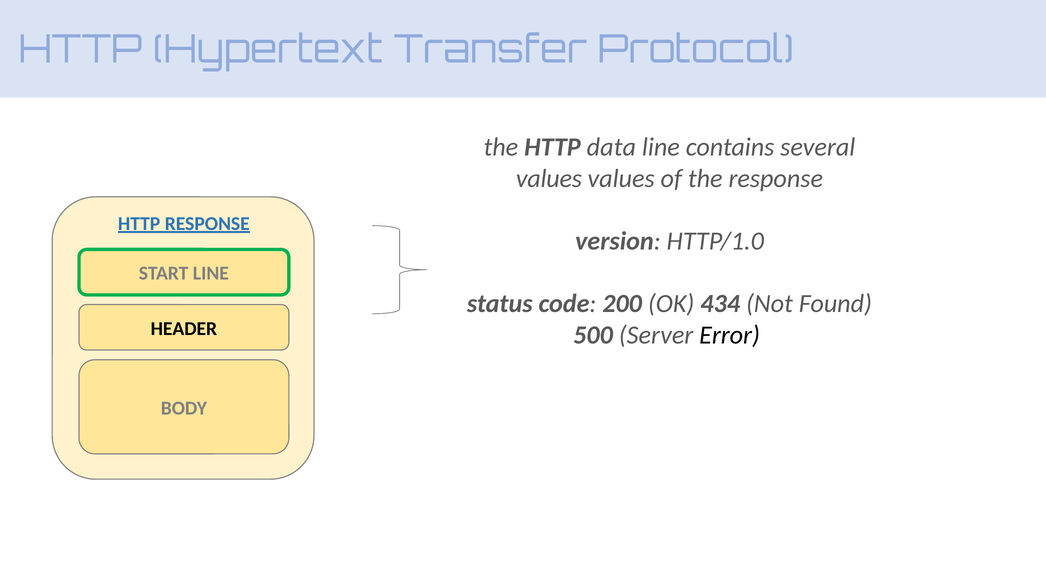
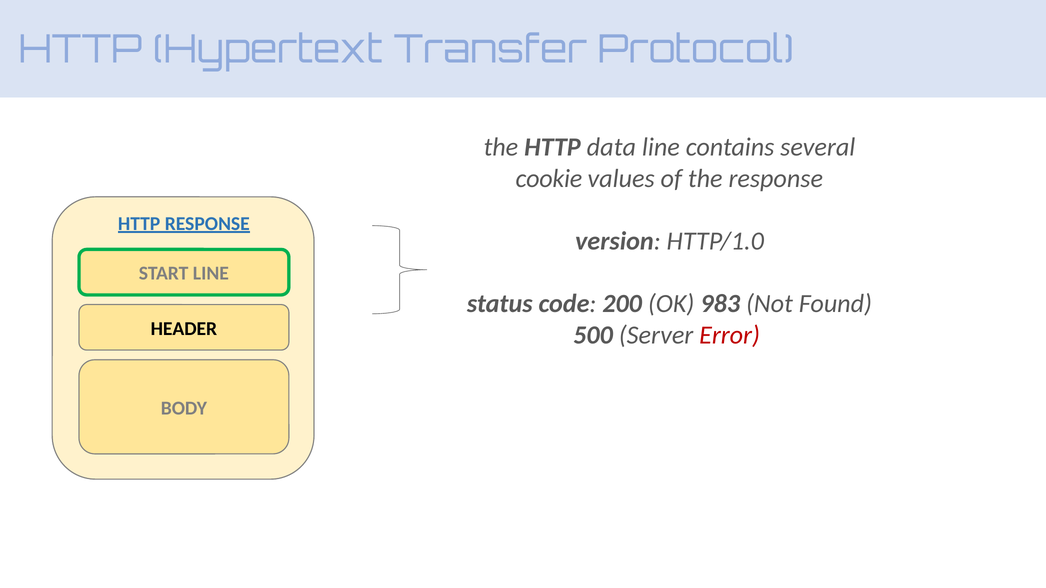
values: values -> cookie (549, 179)
434: 434 -> 983 (720, 304)
Error colour: black -> red (730, 335)
